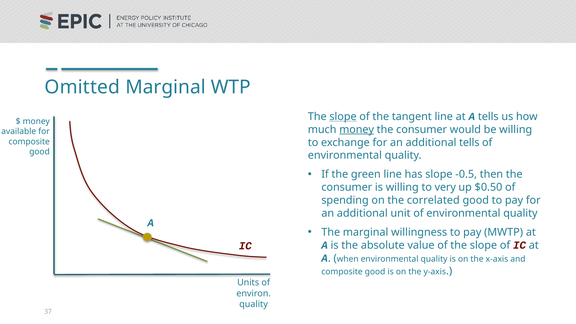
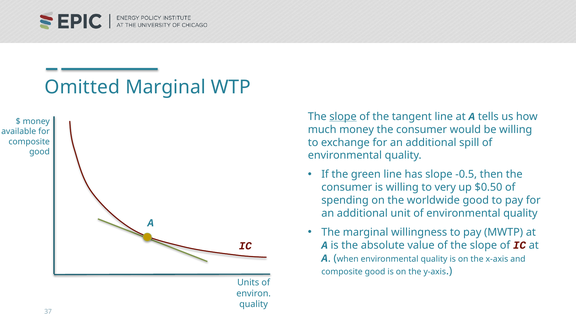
money underline: present -> none (357, 129)
additional tells: tells -> spill (469, 142)
correlated: correlated -> worldwide (433, 200)
